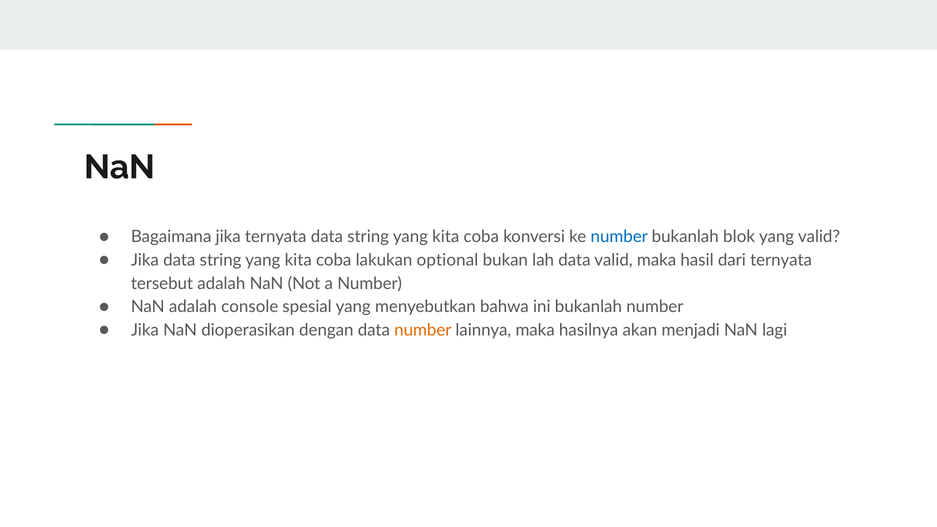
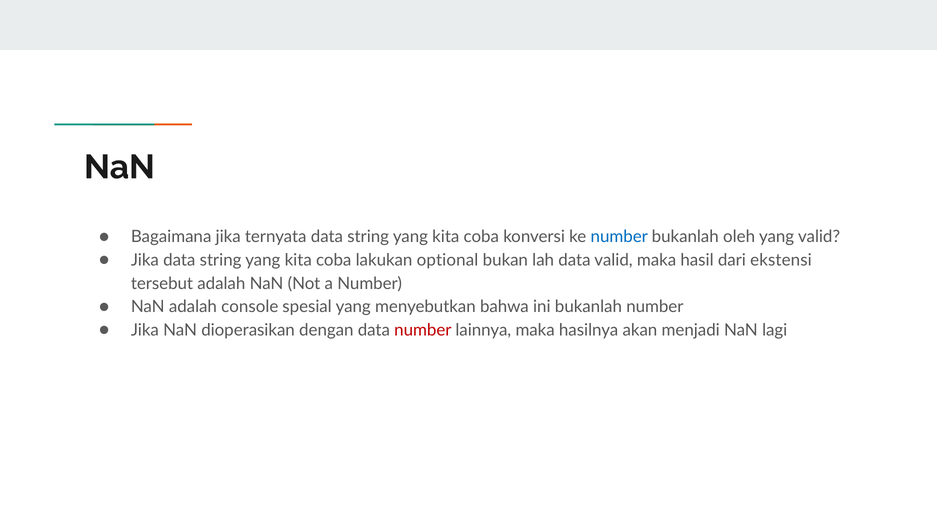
blok: blok -> oleh (739, 237)
dari ternyata: ternyata -> ekstensi (781, 260)
number colour: orange -> red (423, 330)
